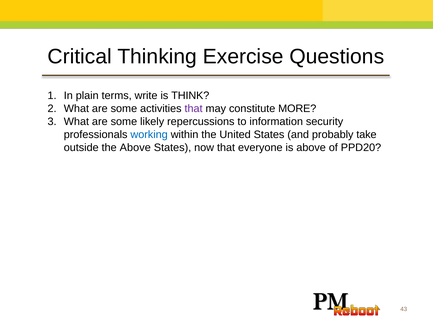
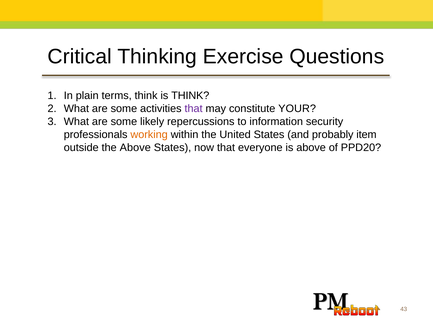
terms write: write -> think (146, 96)
MORE: MORE -> YOUR (297, 109)
working colour: blue -> orange (149, 135)
take: take -> item (366, 135)
